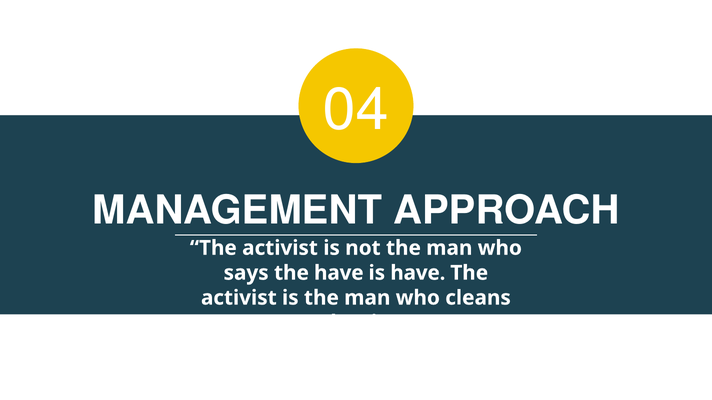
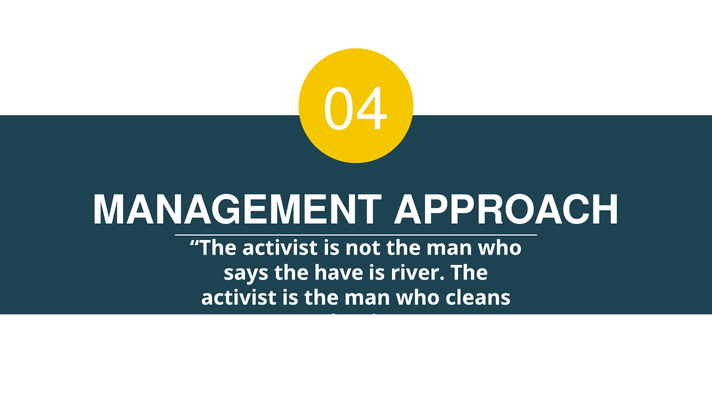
is have: have -> river (418, 273)
